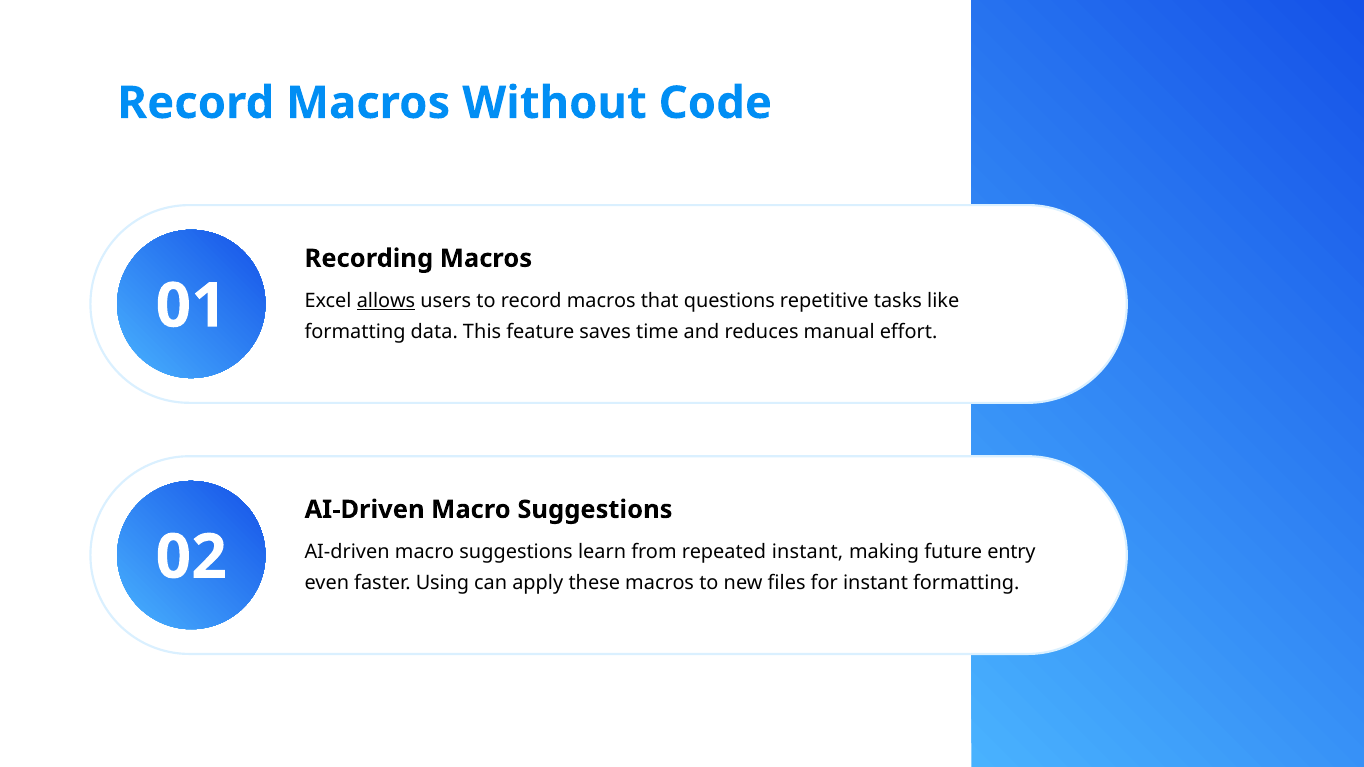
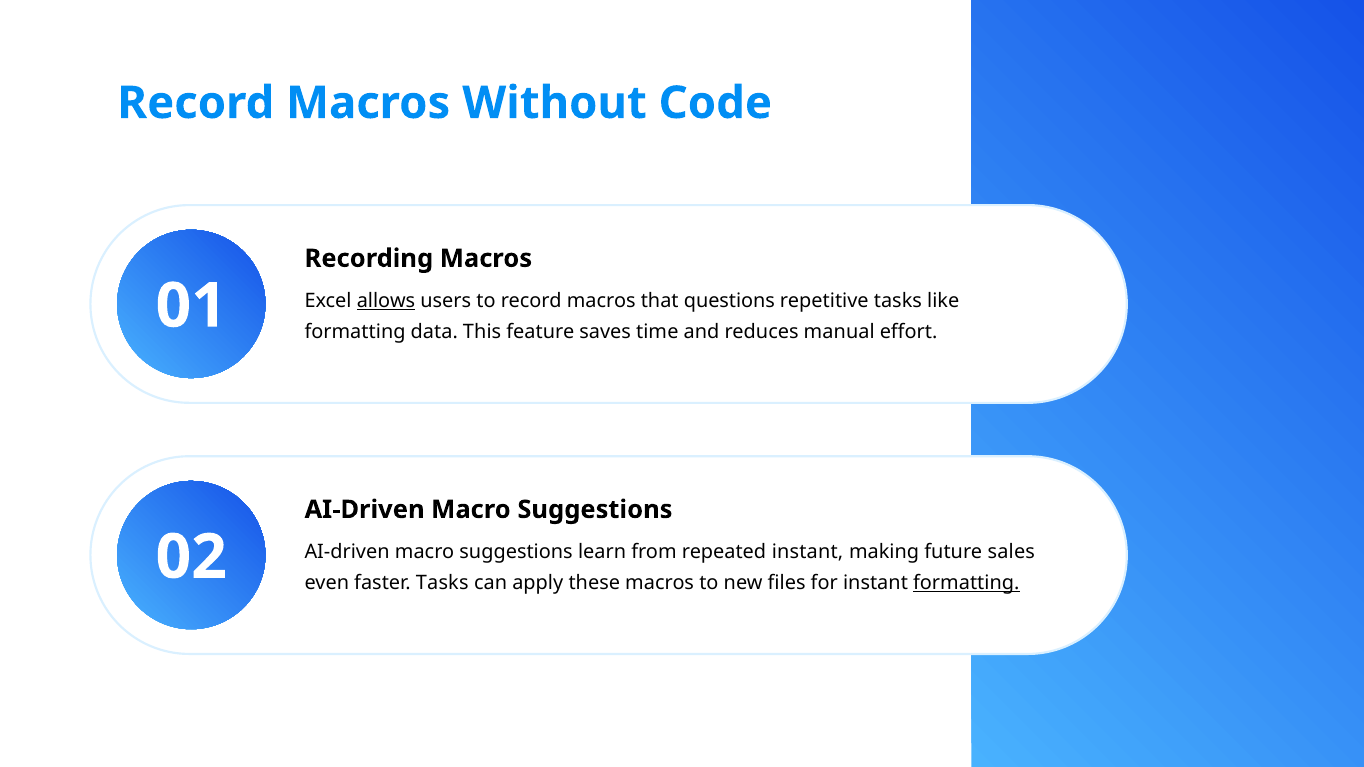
entry: entry -> sales (1011, 552)
faster Using: Using -> Tasks (442, 583)
formatting underline: none -> present (966, 583)
